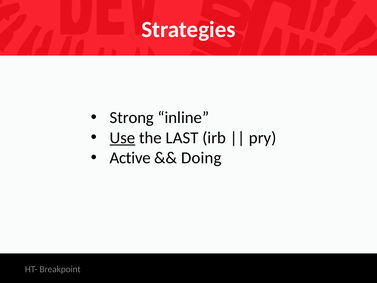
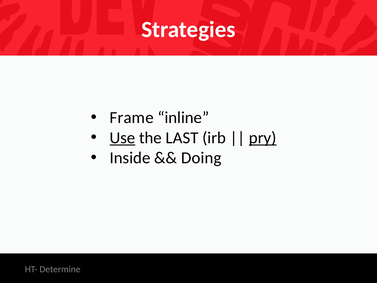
Strong: Strong -> Frame (132, 118)
pry underline: none -> present (263, 138)
Active: Active -> Inside (130, 158)
Breakpoint: Breakpoint -> Determine (60, 269)
